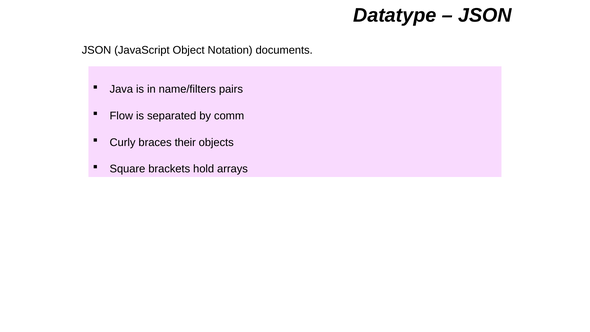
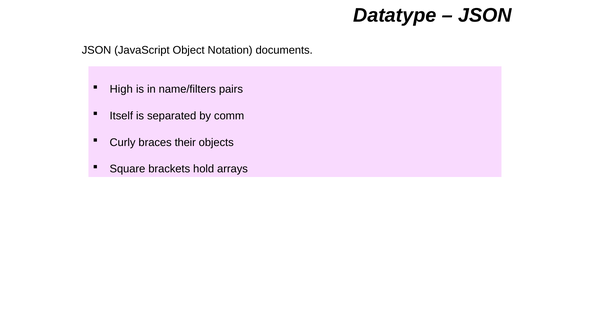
Java: Java -> High (121, 89)
Flow: Flow -> Itself (121, 116)
